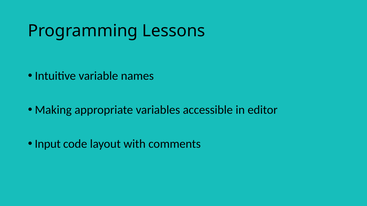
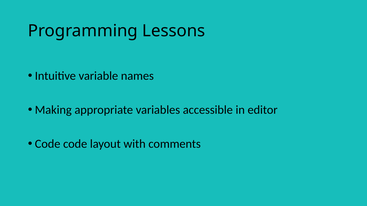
Input: Input -> Code (48, 144)
